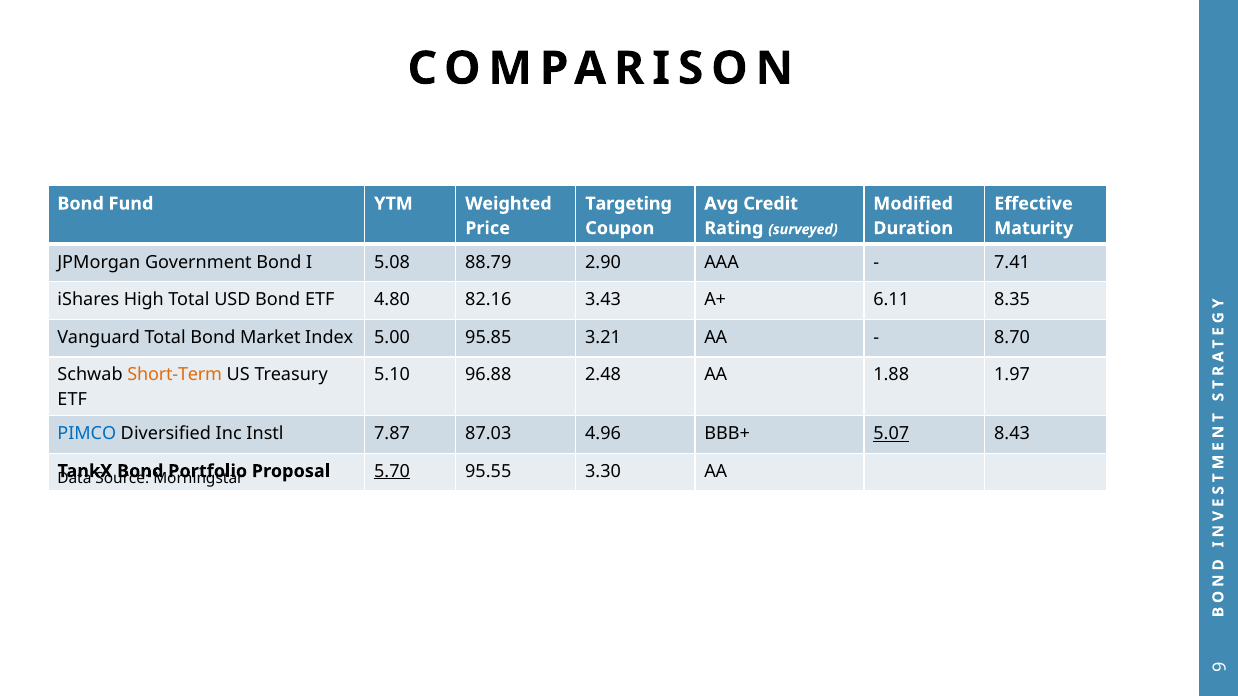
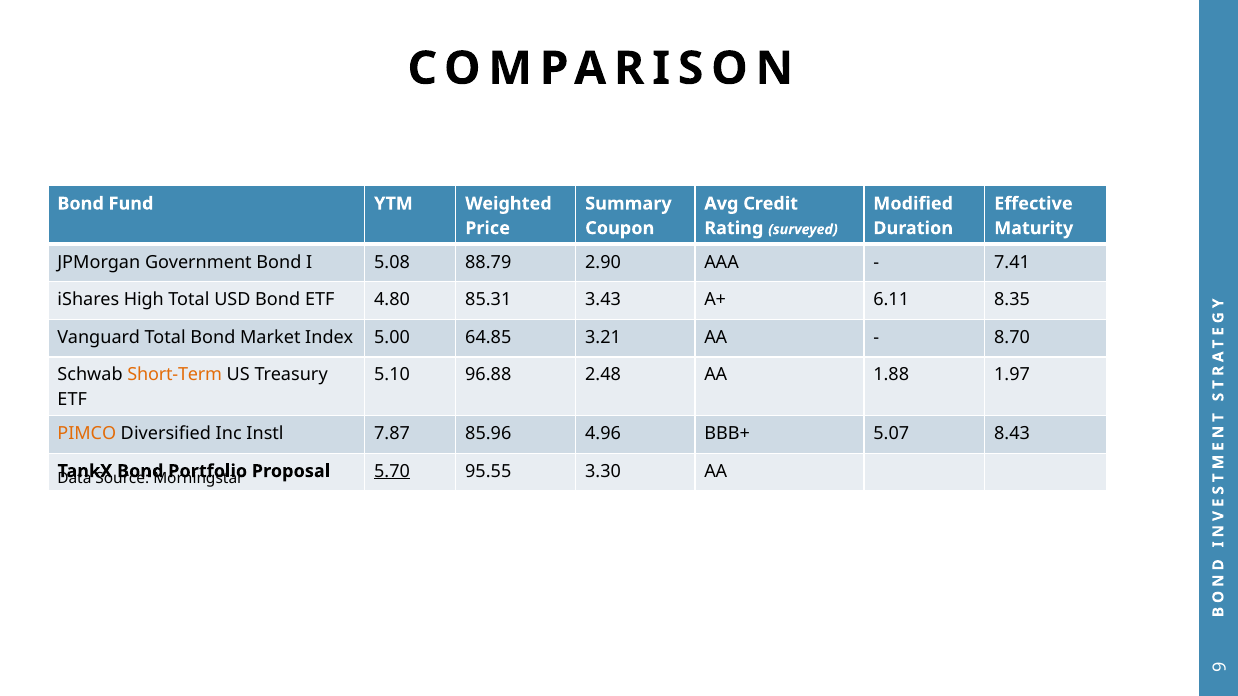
Targeting: Targeting -> Summary (628, 204)
82.16: 82.16 -> 85.31 (488, 300)
95.85: 95.85 -> 64.85 (488, 338)
PIMCO colour: blue -> orange (87, 434)
87.03: 87.03 -> 85.96 (488, 434)
5.07 underline: present -> none (891, 434)
